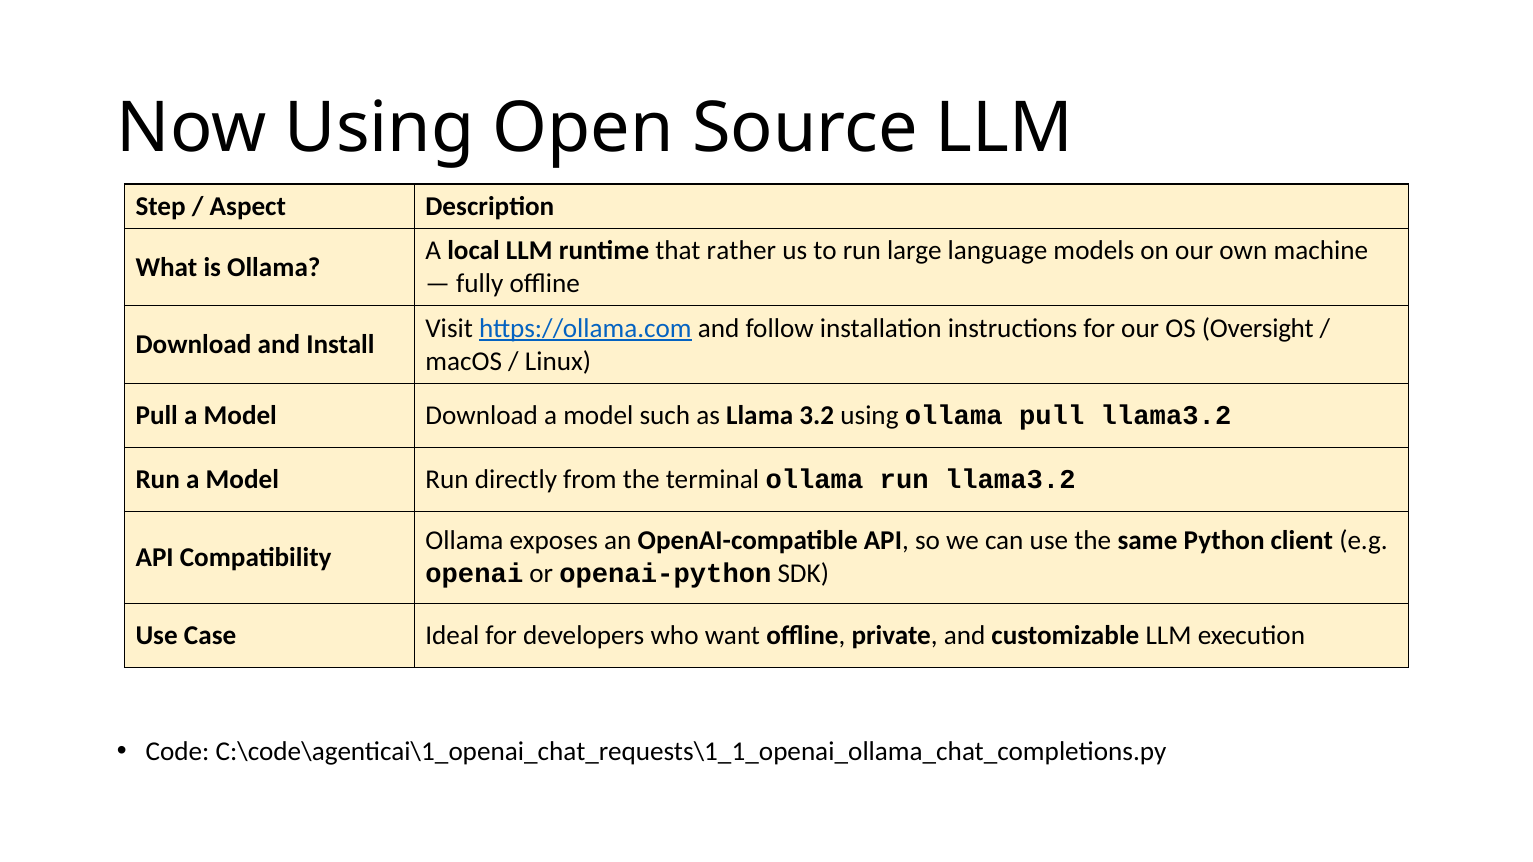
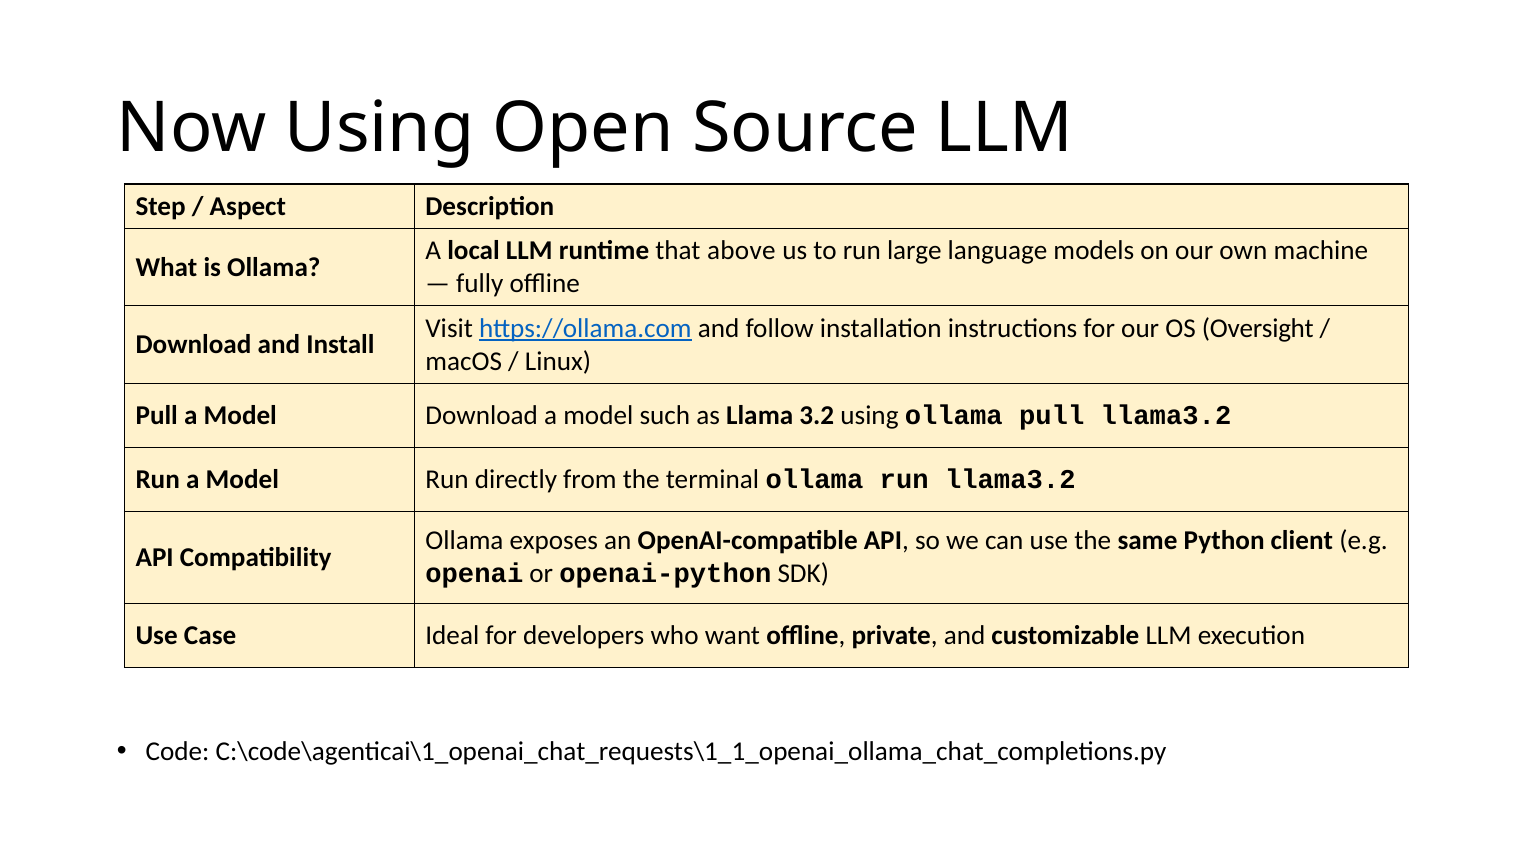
rather: rather -> above (741, 251)
